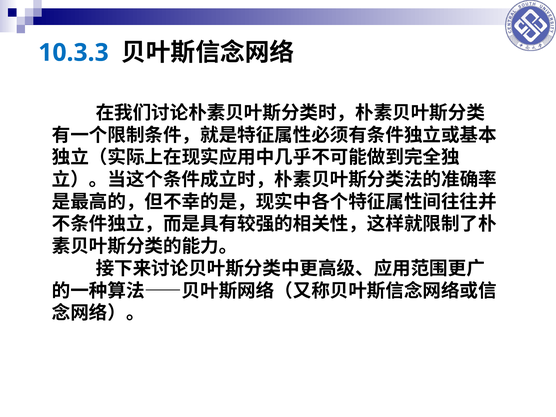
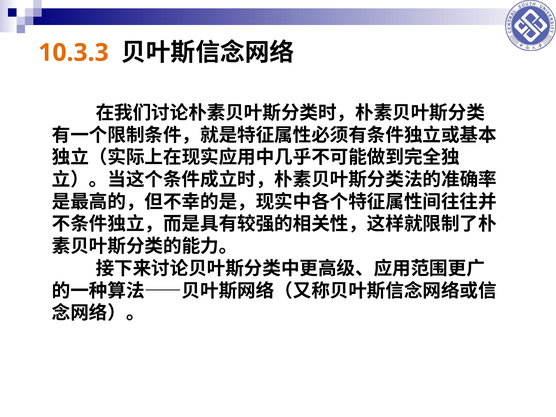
10.3.3 colour: blue -> orange (73, 53)
